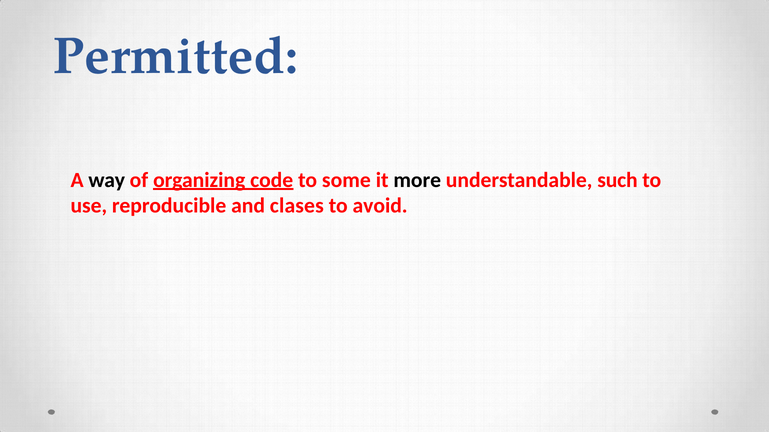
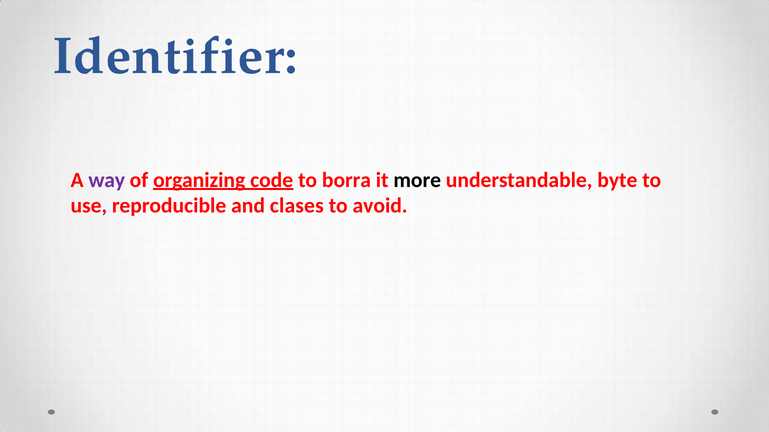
Permitted: Permitted -> Identifier (175, 56)
way colour: black -> purple (107, 180)
some: some -> borra (346, 180)
such: such -> byte (617, 180)
